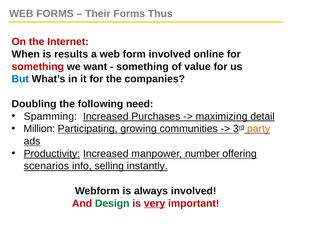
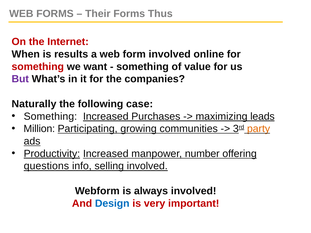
But colour: blue -> purple (20, 79)
Doubling: Doubling -> Naturally (34, 104)
need: need -> case (140, 104)
Spamming: Spamming -> Something (50, 116)
detail: detail -> leads (262, 116)
scenarios: scenarios -> questions (46, 166)
selling instantly: instantly -> involved (147, 166)
Design colour: green -> blue (112, 204)
very underline: present -> none (155, 204)
